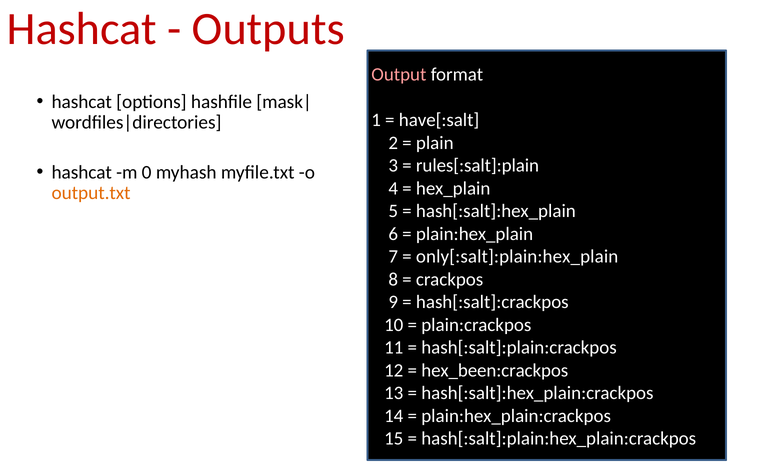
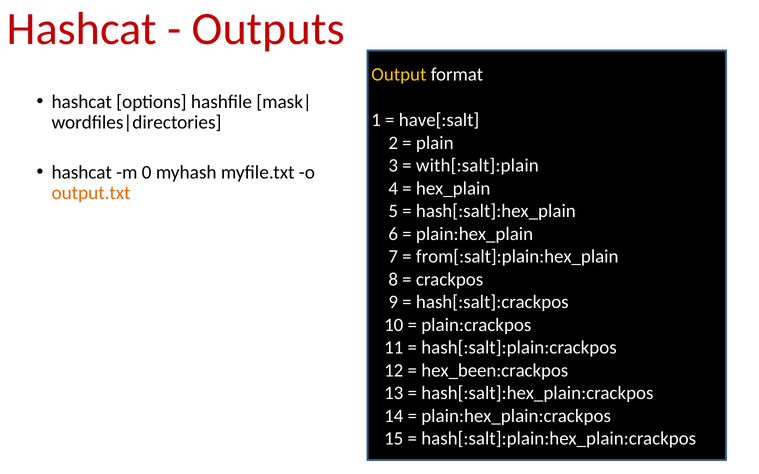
Output colour: pink -> yellow (399, 75)
rules[:salt]:plain: rules[:salt]:plain -> with[:salt]:plain (477, 166)
only[:salt]:plain:hex_plain: only[:salt]:plain:hex_plain -> from[:salt]:plain:hex_plain (517, 257)
